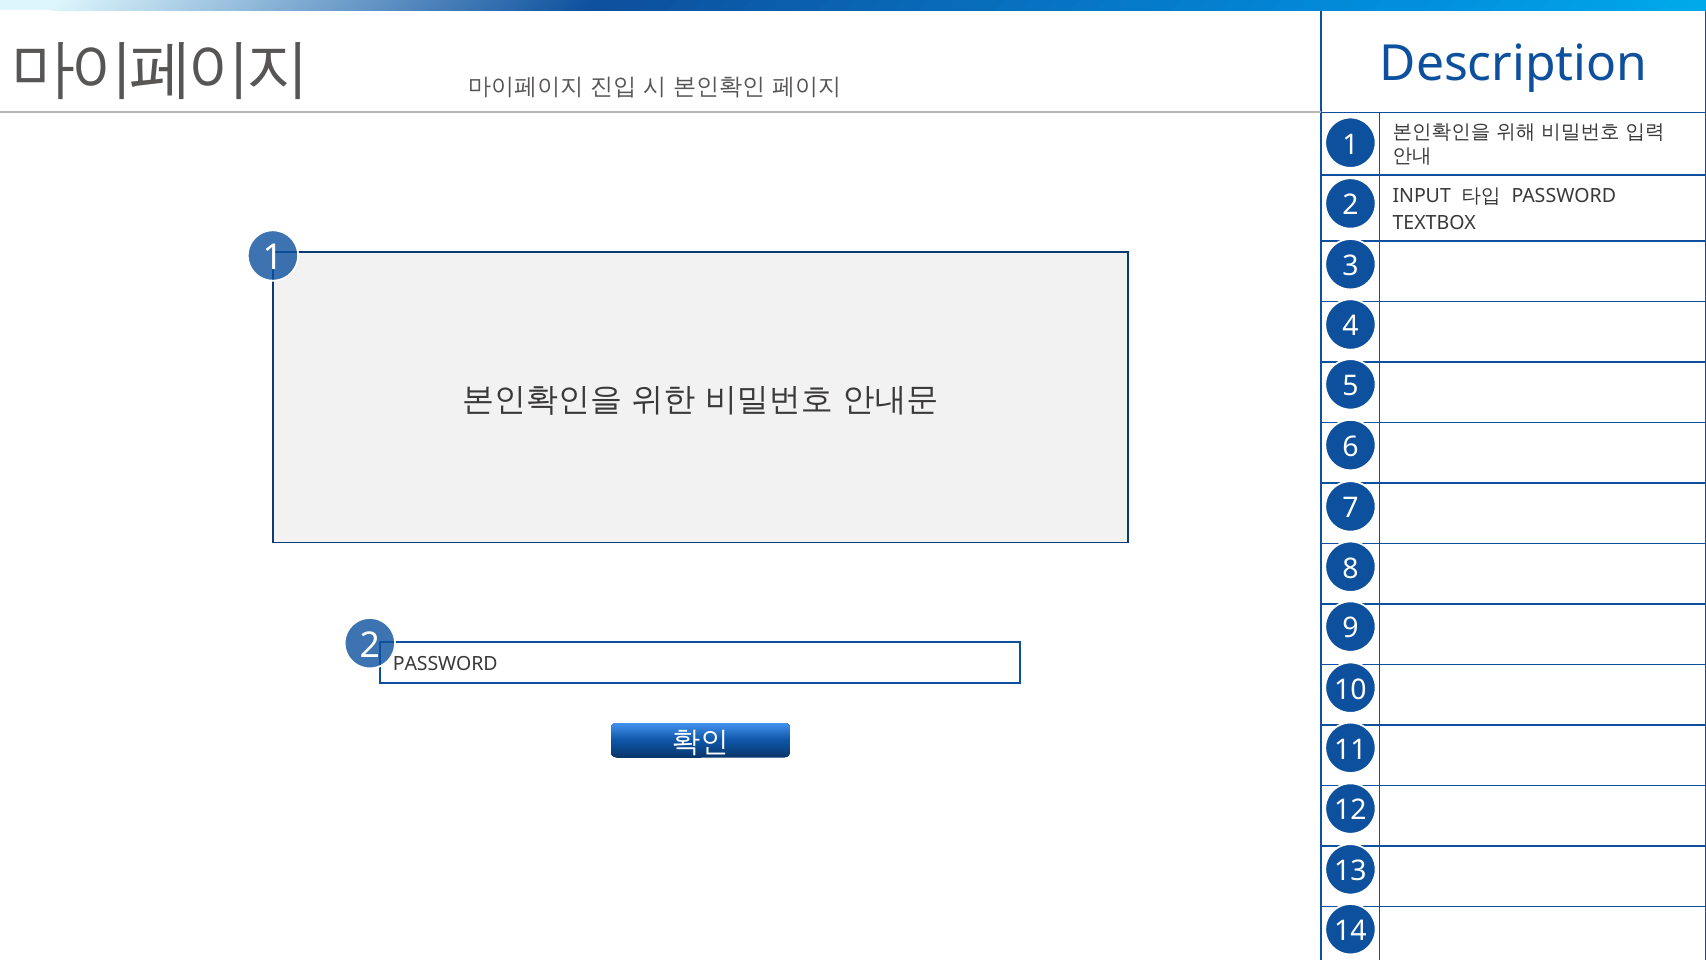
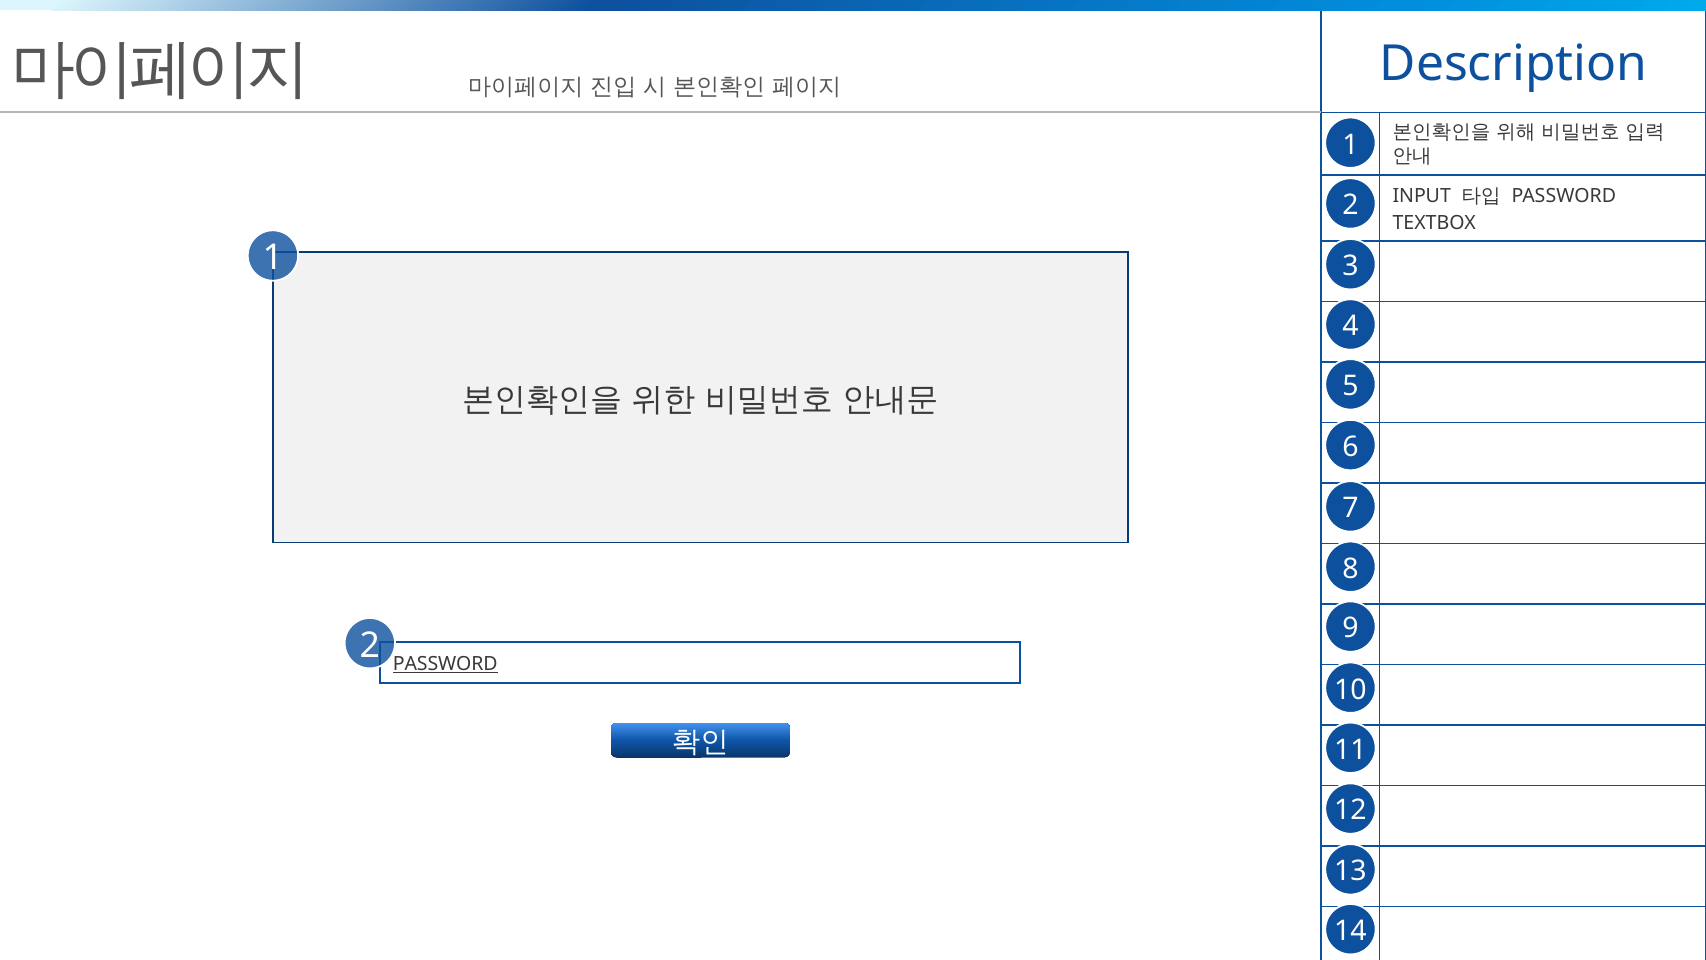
PASSWORD underline: none -> present (445, 664)
